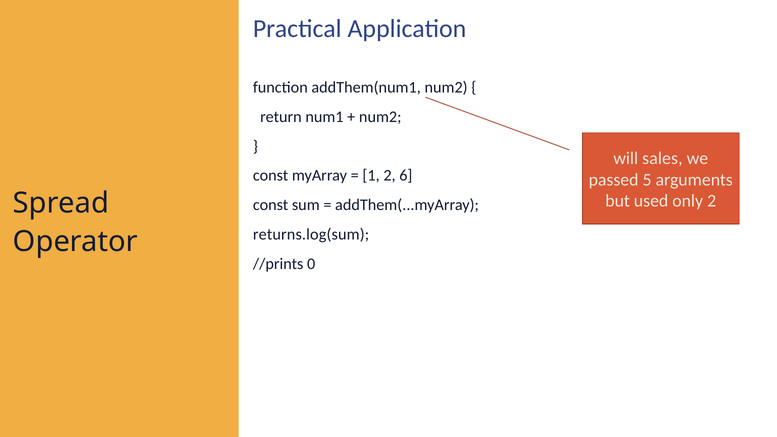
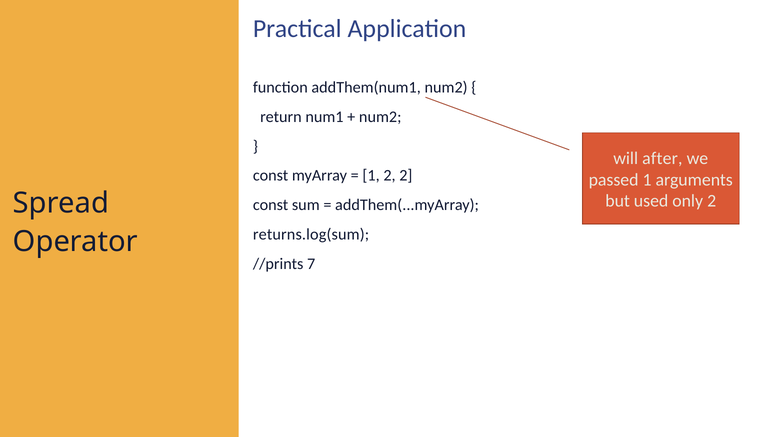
sales: sales -> after (662, 158)
2 6: 6 -> 2 (406, 176)
passed 5: 5 -> 1 (647, 180)
0: 0 -> 7 (311, 264)
